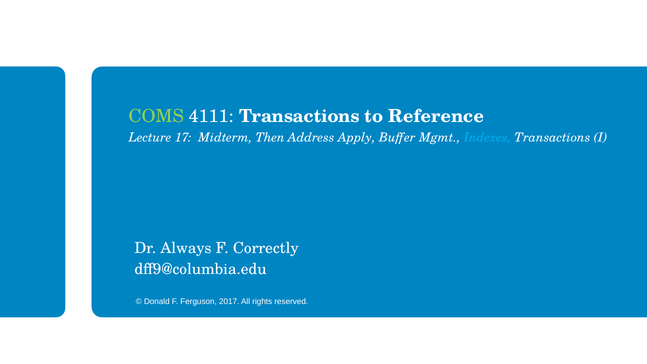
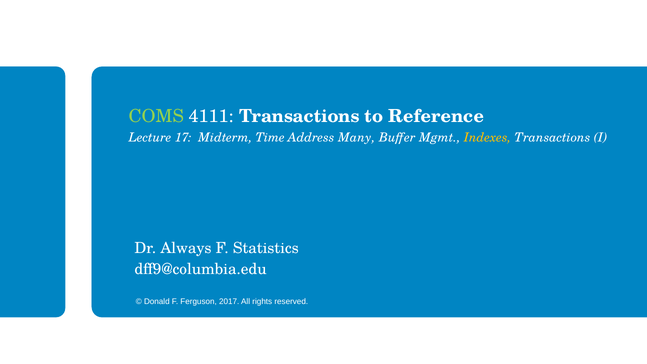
Then: Then -> Time (270, 138)
Apply: Apply -> Many (357, 138)
Indexes colour: light blue -> yellow (487, 138)
Correctly: Correctly -> Statistics (266, 248)
